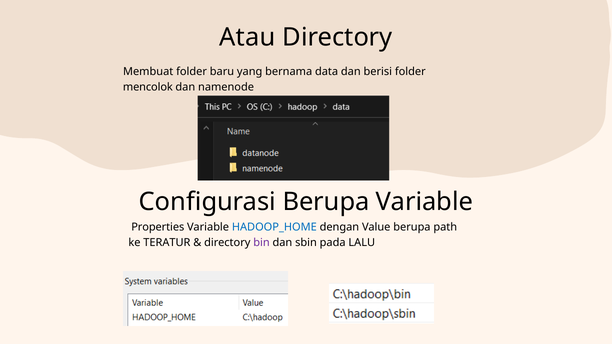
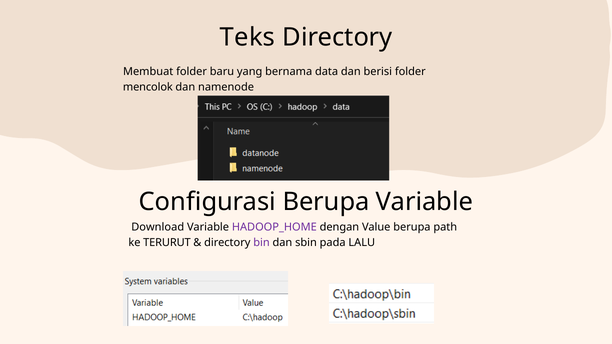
Atau: Atau -> Teks (248, 37)
Properties: Properties -> Download (158, 227)
HADOOP_HOME colour: blue -> purple (274, 227)
TERATUR: TERATUR -> TERURUT (167, 243)
